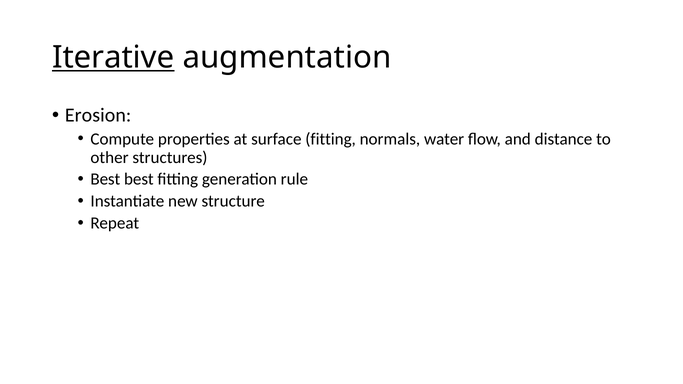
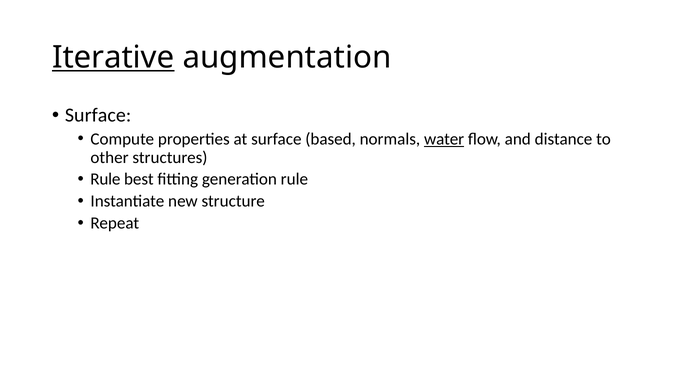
Erosion: Erosion -> Surface (98, 115)
surface fitting: fitting -> based (331, 139)
water underline: none -> present (444, 139)
Best: Best -> Rule (105, 179)
